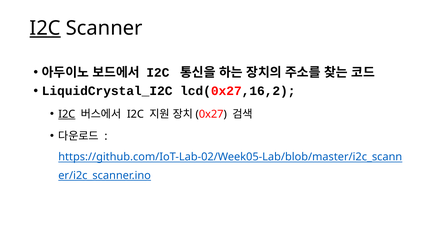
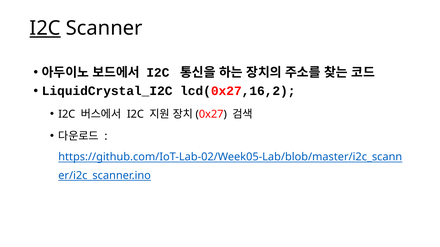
I2C underline: present -> none (67, 114)
